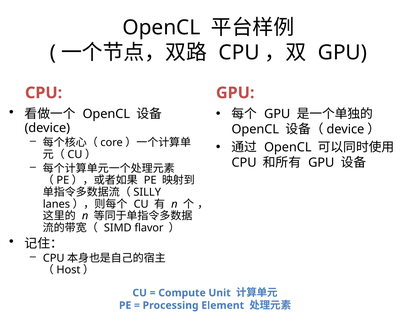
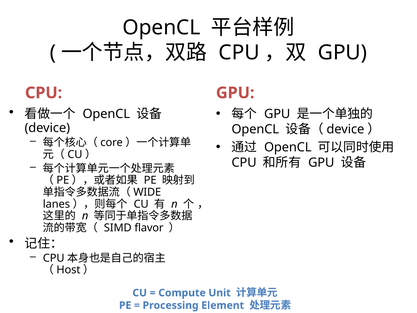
SILLY: SILLY -> WIDE (147, 192)
